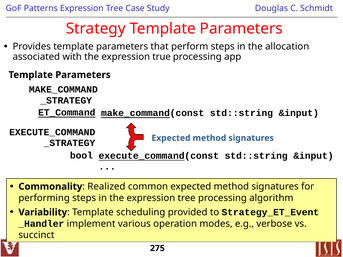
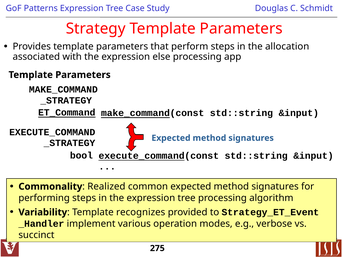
true: true -> else (161, 57)
scheduling: scheduling -> recognizes (141, 212)
